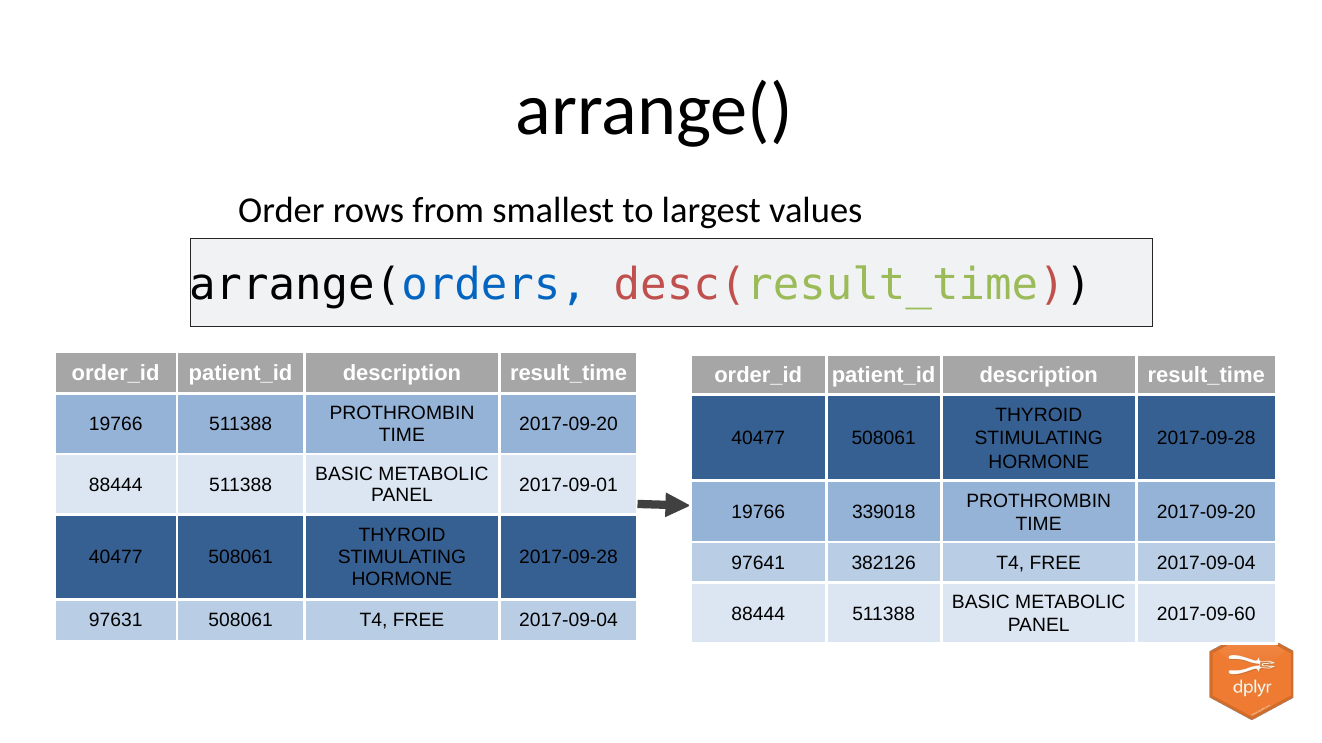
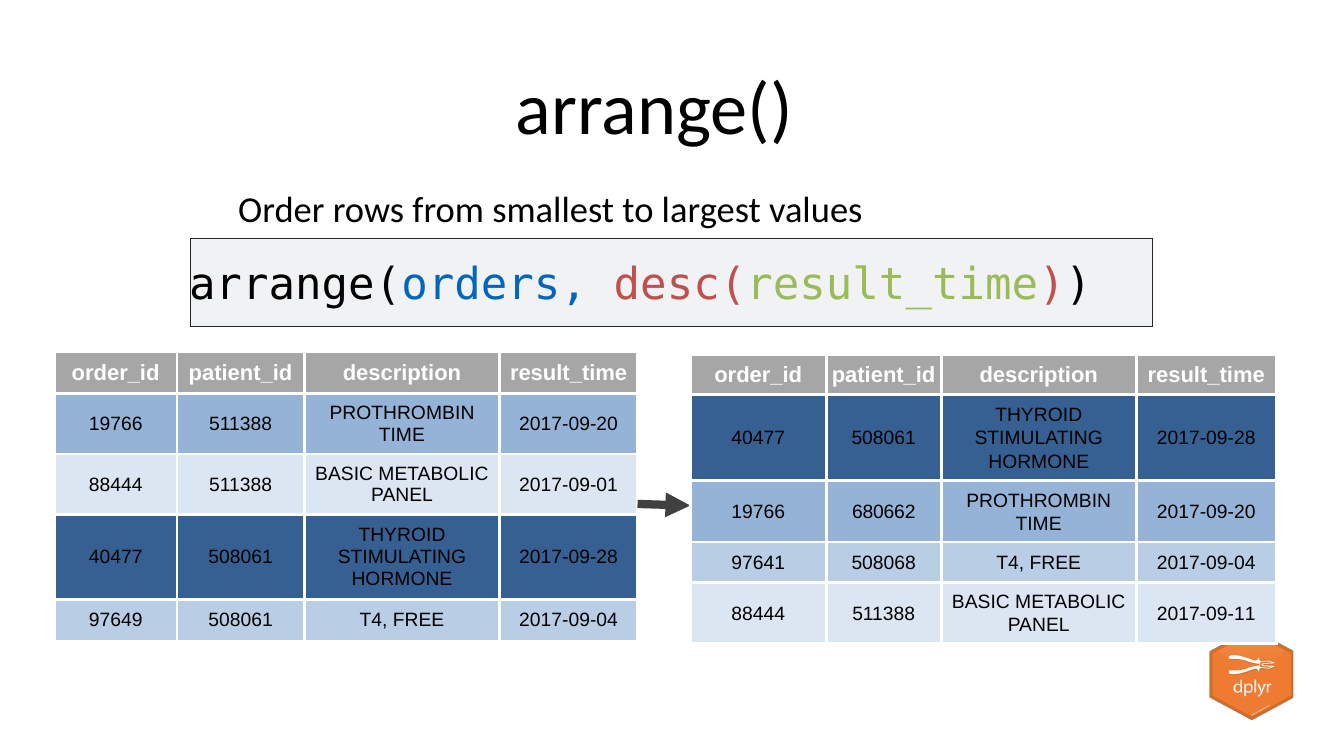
339018: 339018 -> 680662 (884, 513)
382126: 382126 -> 508068 (884, 564)
2017-09-60: 2017-09-60 -> 2017-09-11 (1206, 615)
97631: 97631 -> 97649 (116, 621)
